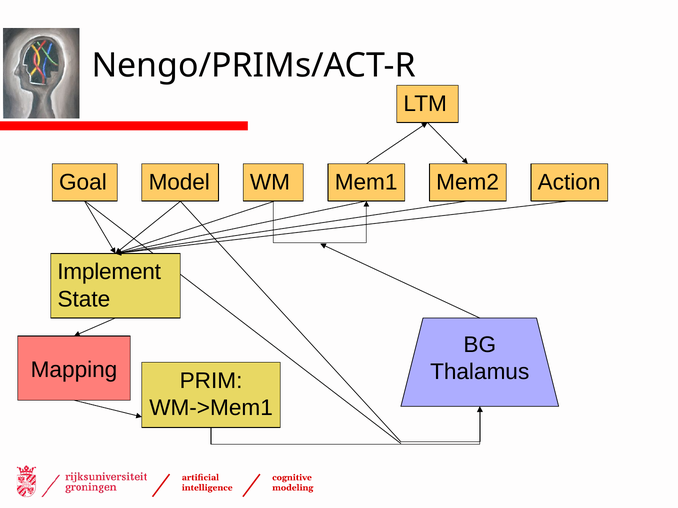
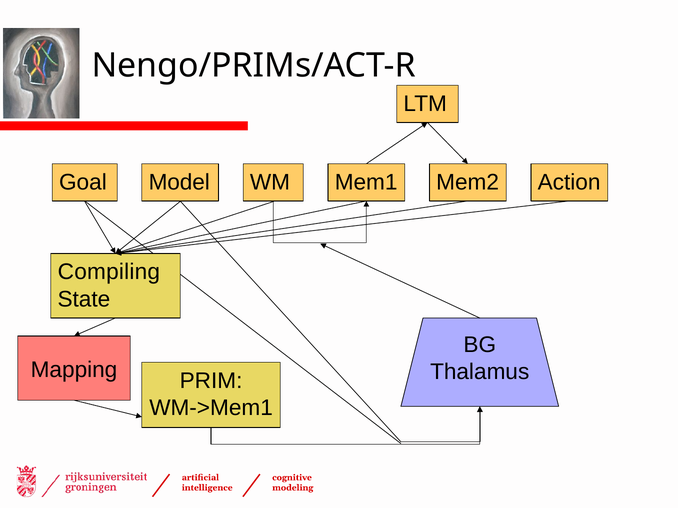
Implement: Implement -> Compiling (109, 272)
